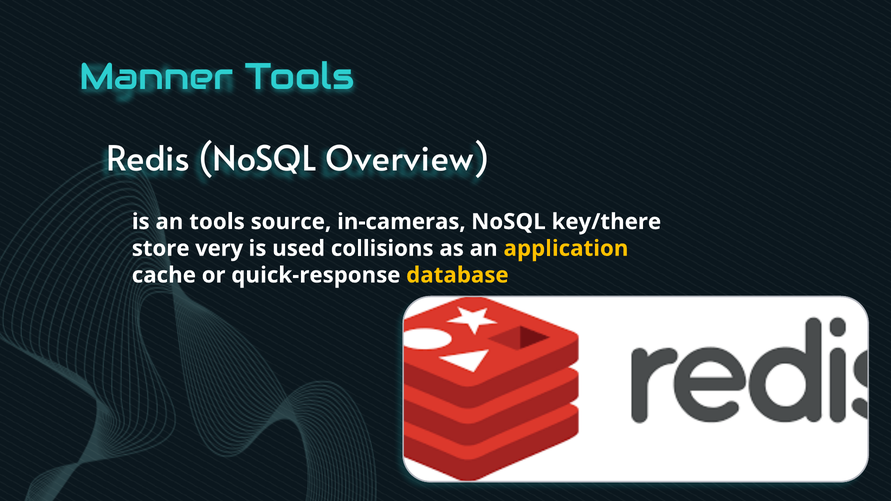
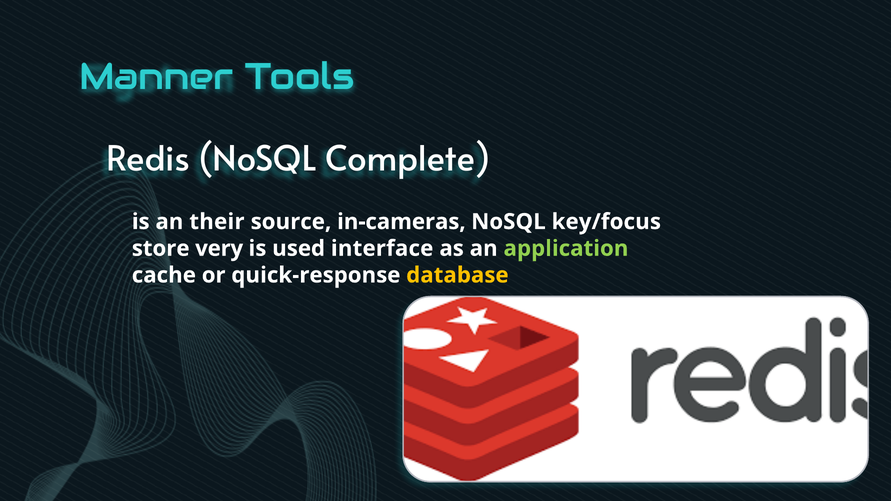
Overview: Overview -> Complete (408, 159)
an tools: tools -> their (217, 222)
key/there: key/there -> key/focus (606, 222)
collisions: collisions -> interface (382, 249)
application colour: yellow -> light green (566, 249)
